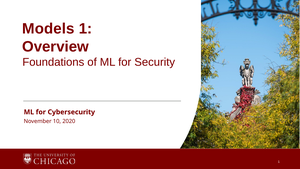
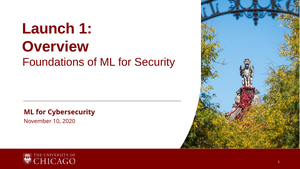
Models: Models -> Launch (48, 29)
